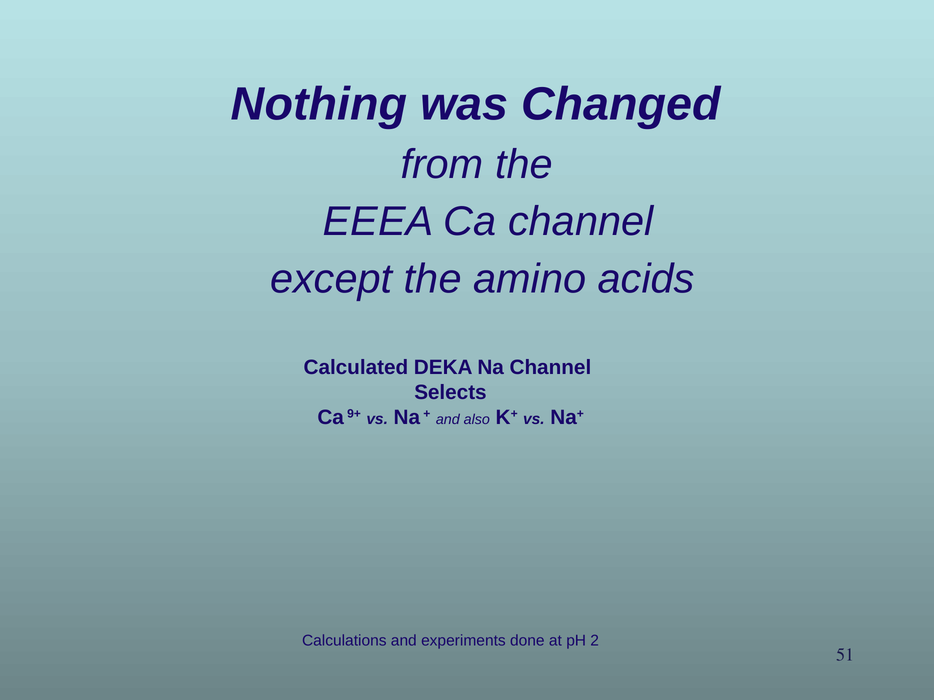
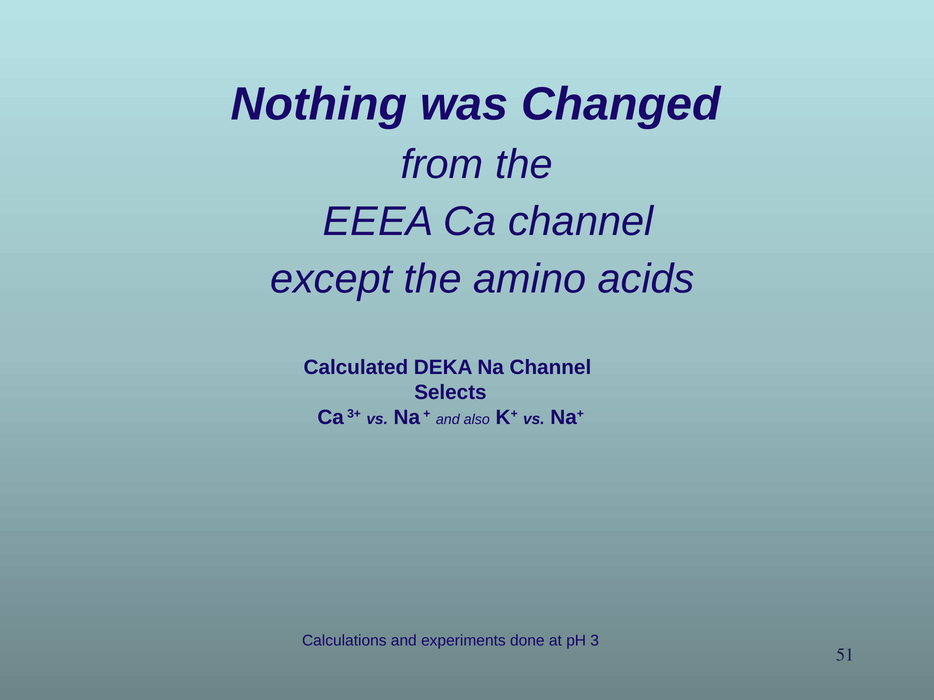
9+: 9+ -> 3+ (354, 414)
2: 2 -> 3 (595, 641)
